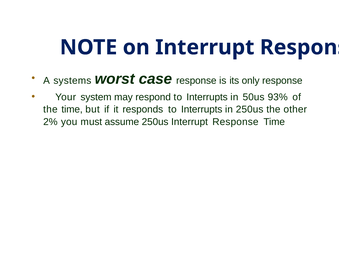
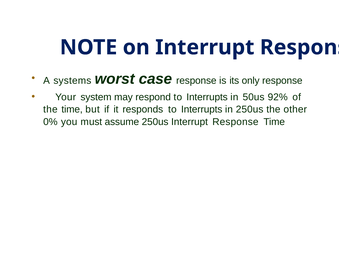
93%: 93% -> 92% (278, 97)
2%: 2% -> 0% (50, 122)
